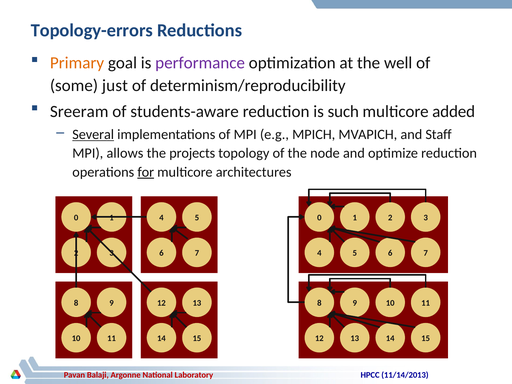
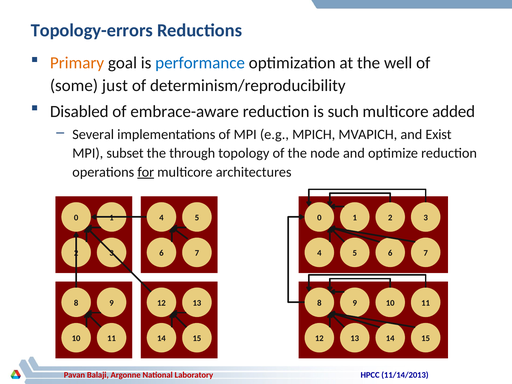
performance colour: purple -> blue (200, 63)
Sreeram: Sreeram -> Disabled (79, 111)
students-aware: students-aware -> embrace-aware (185, 111)
Several underline: present -> none (93, 135)
Staff: Staff -> Exist (439, 135)
allows: allows -> subset (125, 153)
projects: projects -> through (192, 153)
